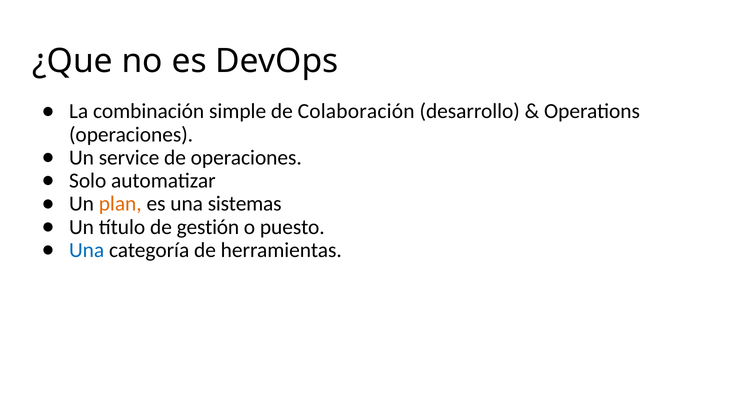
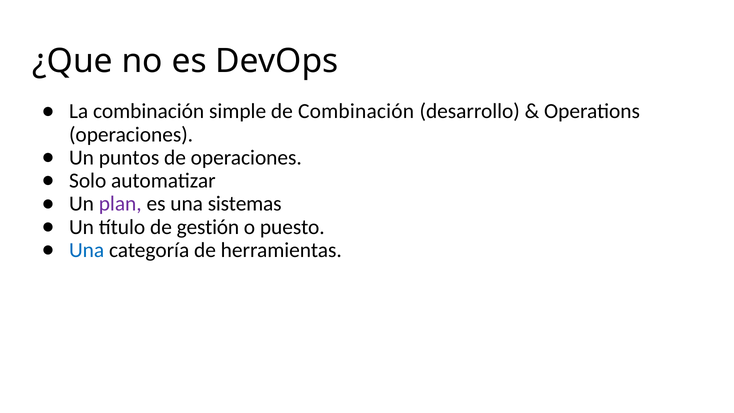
de Colaboración: Colaboración -> Combinación (356, 111)
service: service -> puntos (129, 158)
plan colour: orange -> purple (120, 204)
